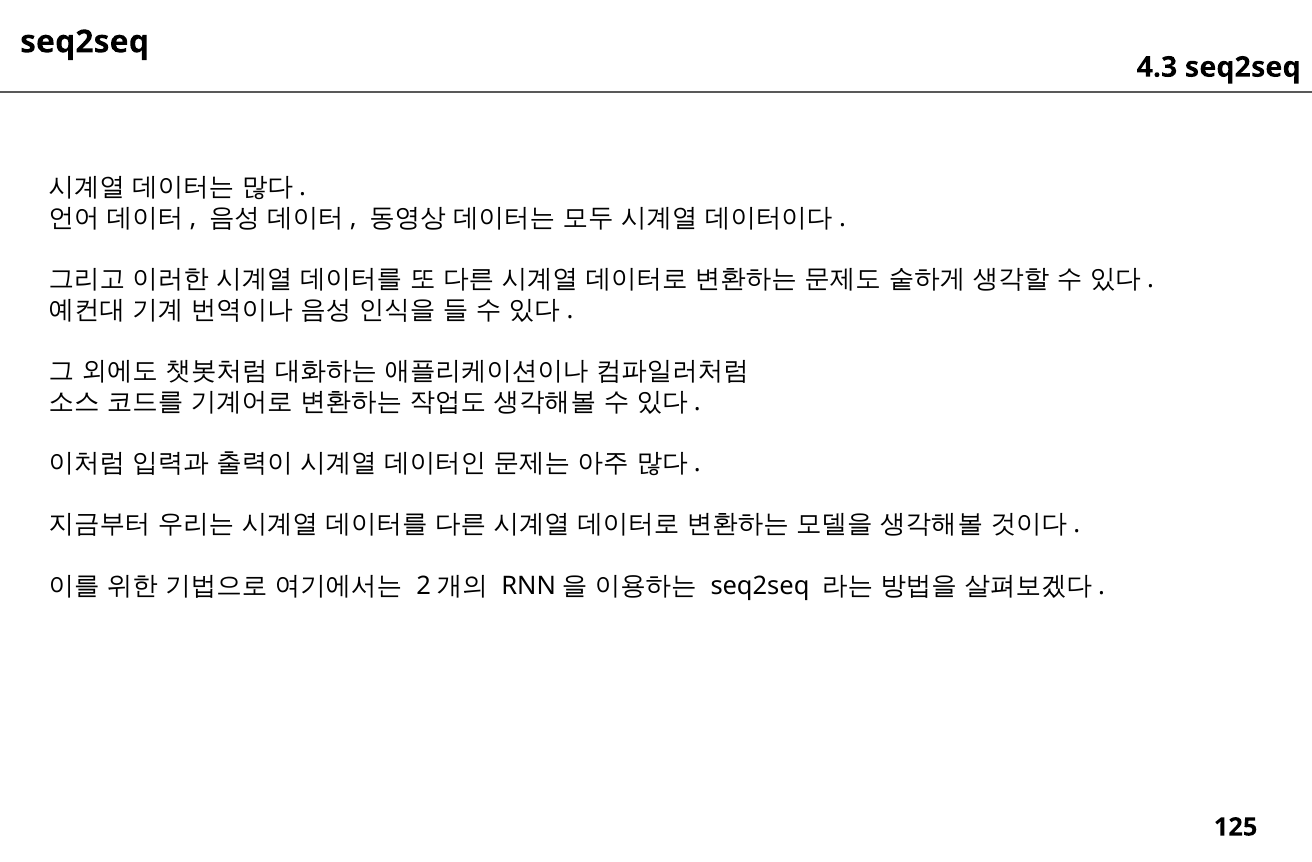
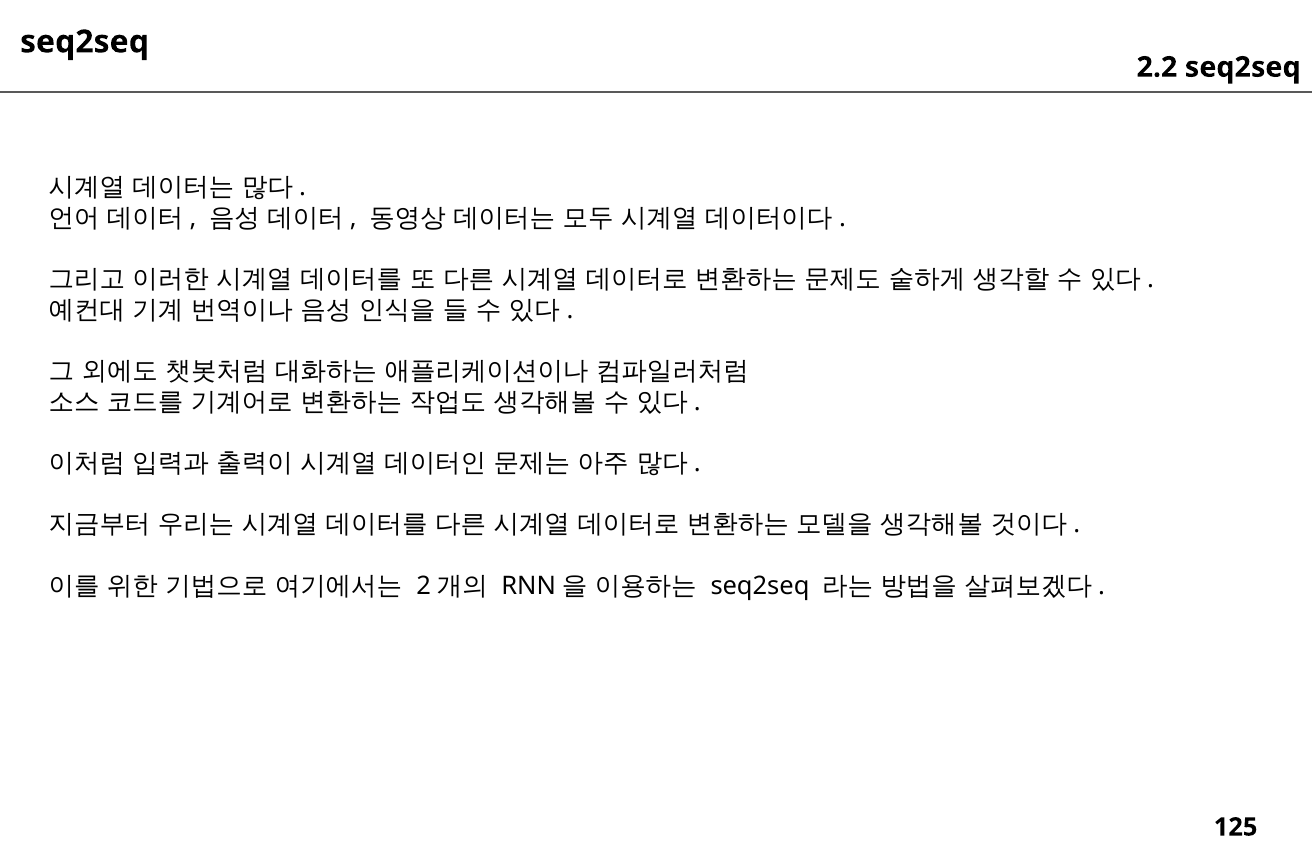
4.3: 4.3 -> 2.2 (1157, 67)
